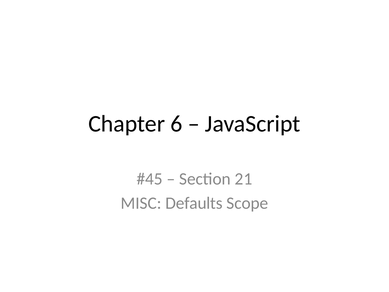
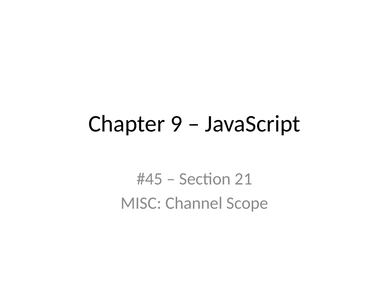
6: 6 -> 9 (176, 124)
Defaults: Defaults -> Channel (194, 203)
